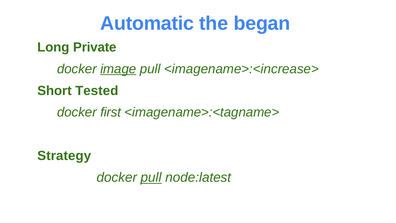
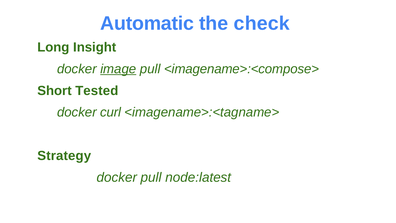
began: began -> check (262, 23)
Private: Private -> Insight (95, 47)
<imagename>:<increase>: <imagename>:<increase> -> <imagename>:<compose> (242, 69)
first: first -> curl (111, 112)
pull underline: present -> none (151, 177)
